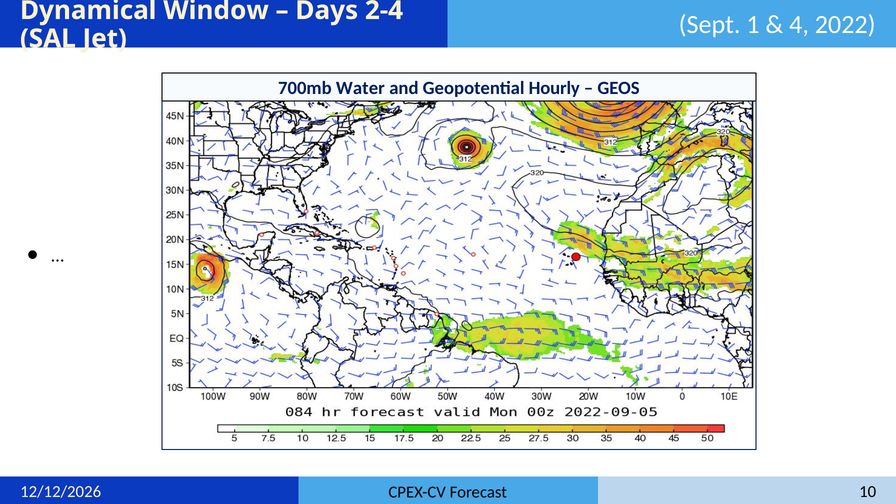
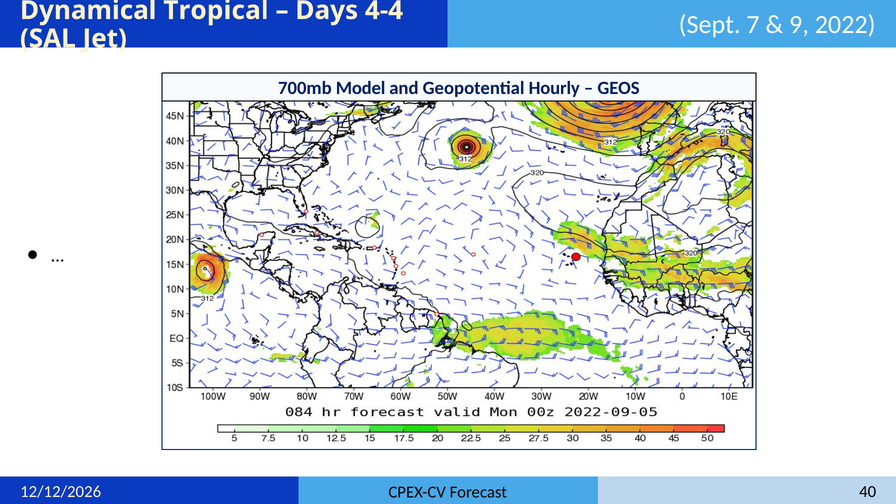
Window: Window -> Tropical (216, 10)
2-4: 2-4 -> 4-4 (384, 10)
1: 1 -> 7 (753, 25)
4: 4 -> 9 (799, 25)
Water: Water -> Model (361, 88)
10: 10 -> 40 (868, 492)
